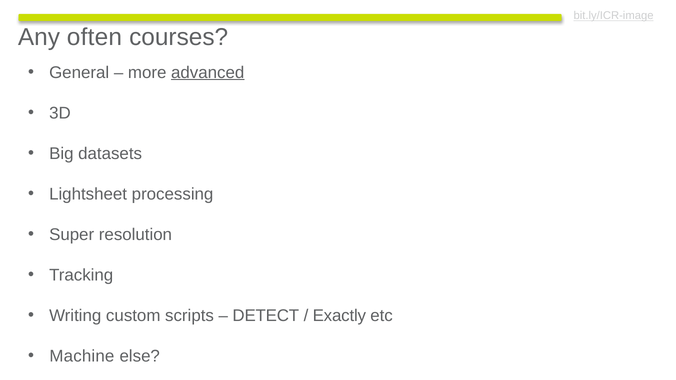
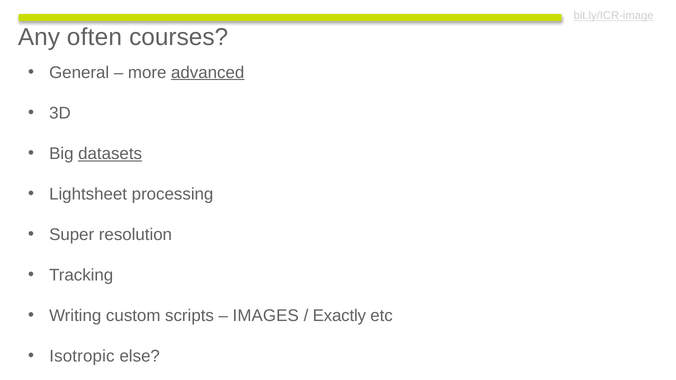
datasets underline: none -> present (110, 154)
DETECT: DETECT -> IMAGES (266, 316)
Machine: Machine -> Isotropic (82, 356)
